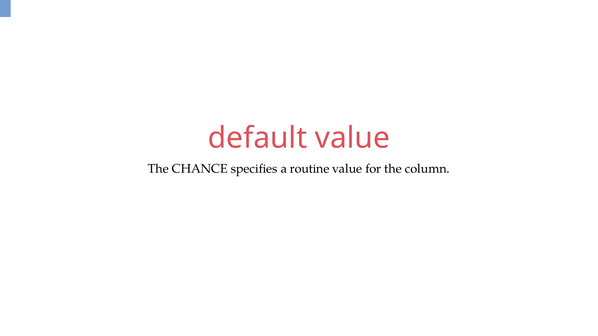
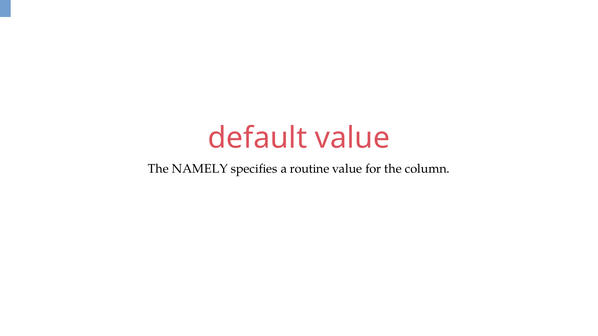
CHANCE: CHANCE -> NAMELY (200, 169)
